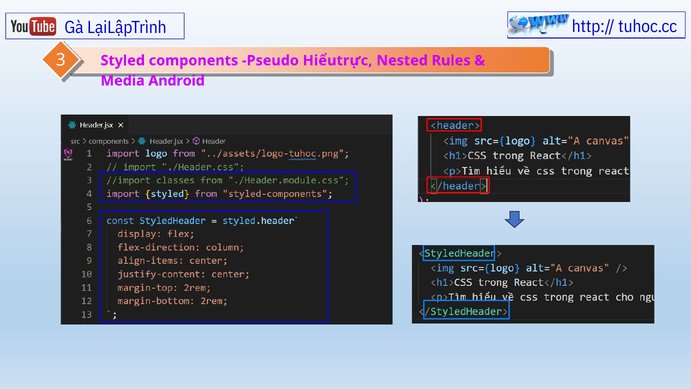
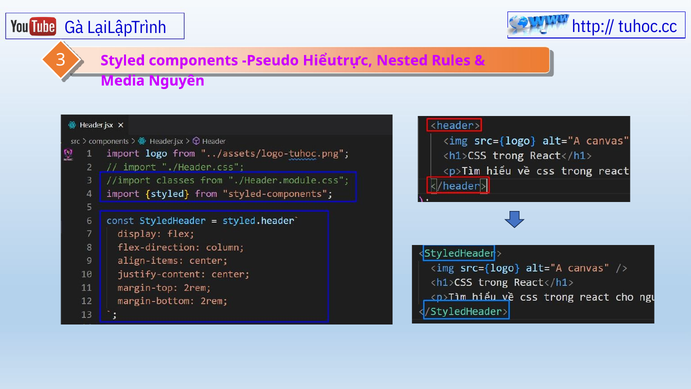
Android: Android -> Nguyên (177, 81)
